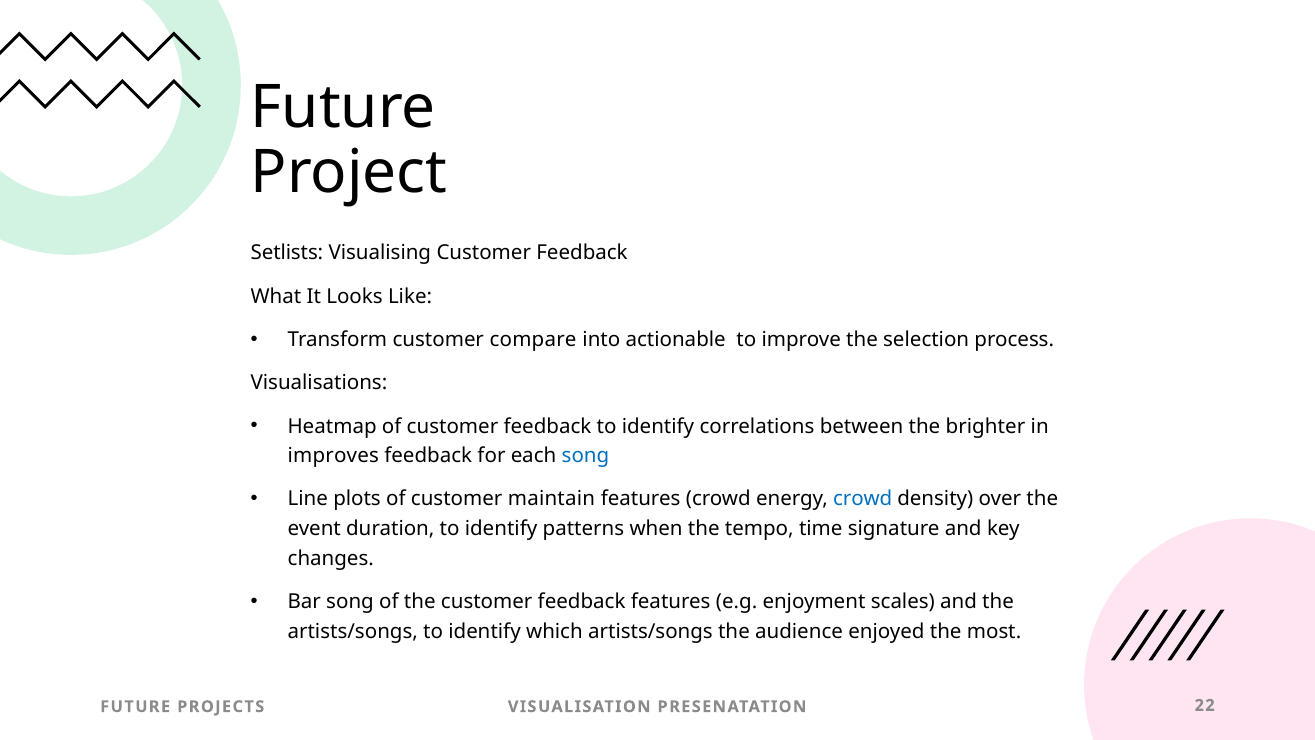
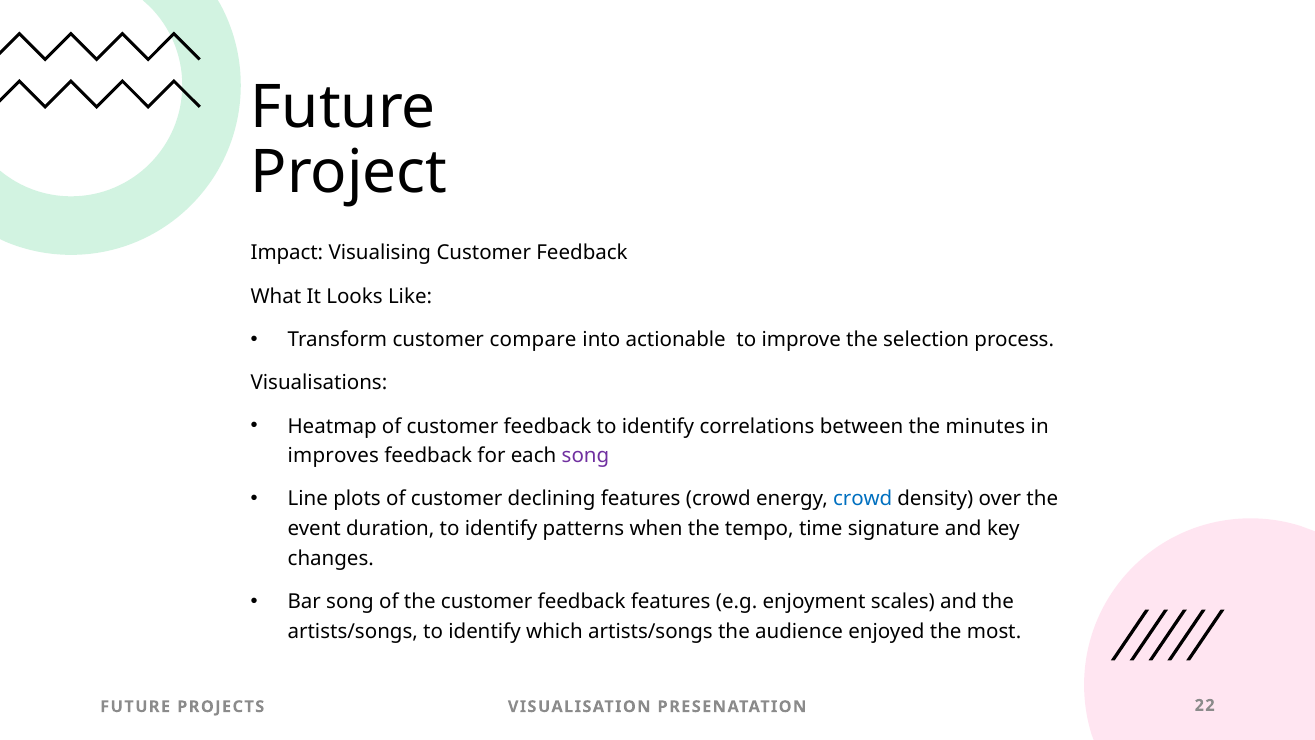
Setlists: Setlists -> Impact (287, 253)
brighter: brighter -> minutes (985, 426)
song colour: blue -> purple (585, 456)
maintain: maintain -> declining (552, 499)
